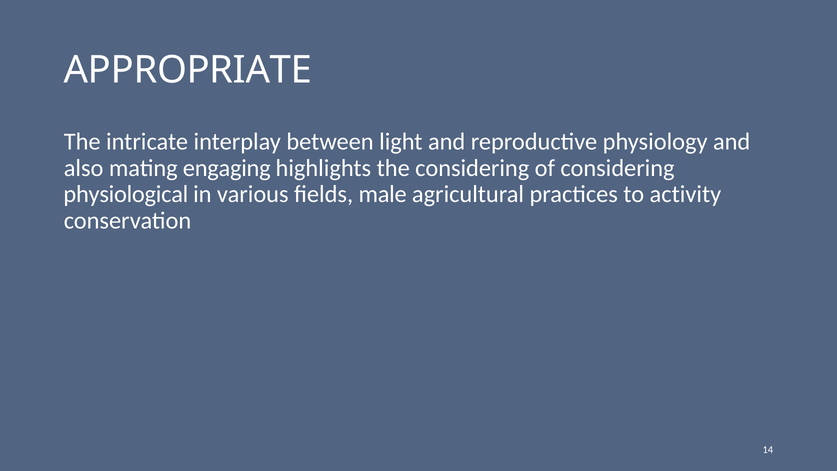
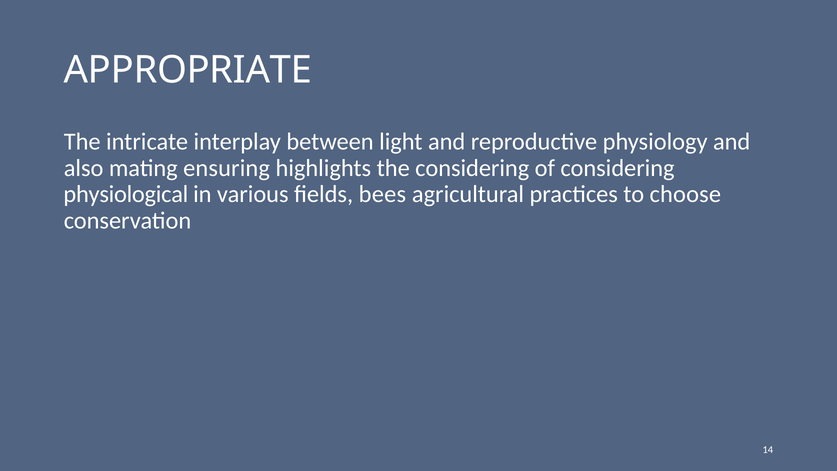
engaging: engaging -> ensuring (227, 168)
male: male -> bees (382, 194)
activity: activity -> choose (685, 194)
